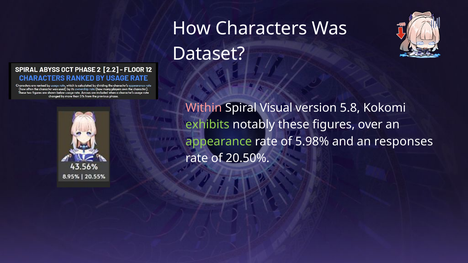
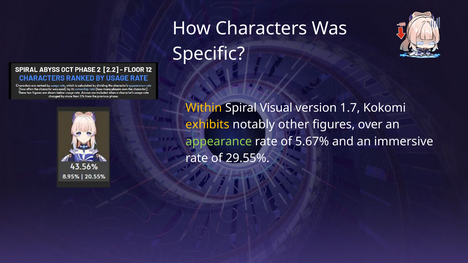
Dataset: Dataset -> Specific (209, 54)
Within colour: pink -> yellow (204, 108)
5.8: 5.8 -> 1.7 (350, 108)
exhibits colour: light green -> yellow (207, 125)
these: these -> other (294, 125)
5.98%: 5.98% -> 5.67% (312, 142)
responses: responses -> immersive (404, 142)
20.50%: 20.50% -> 29.55% (248, 158)
